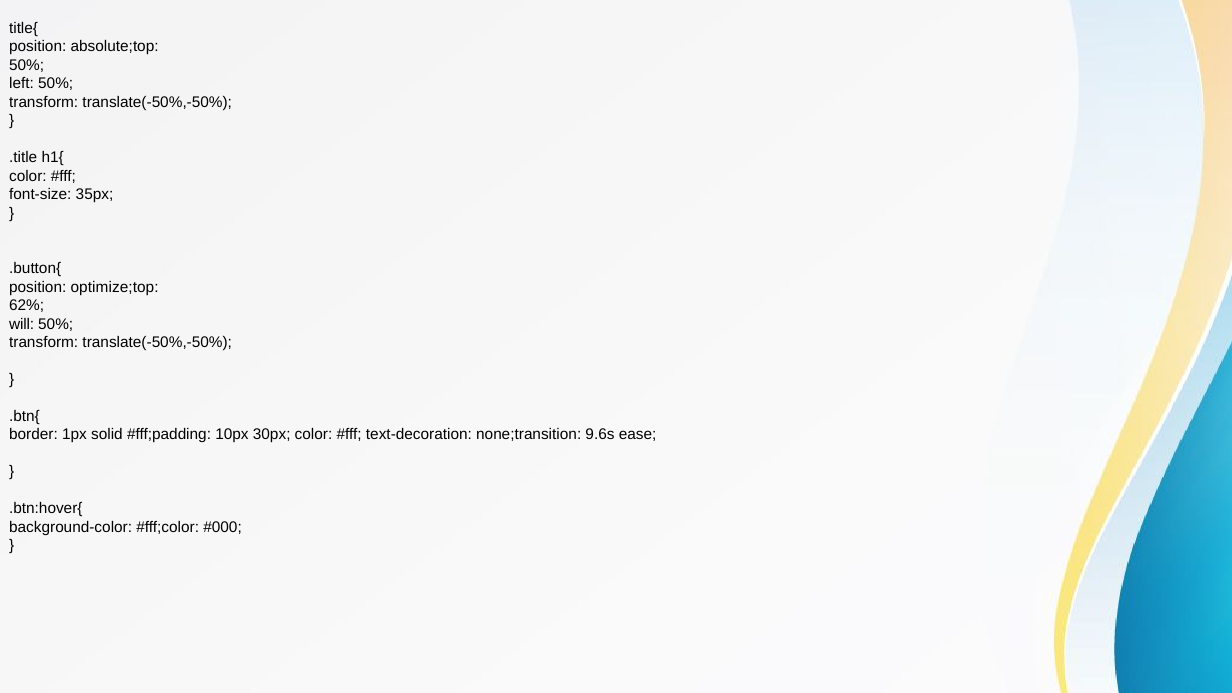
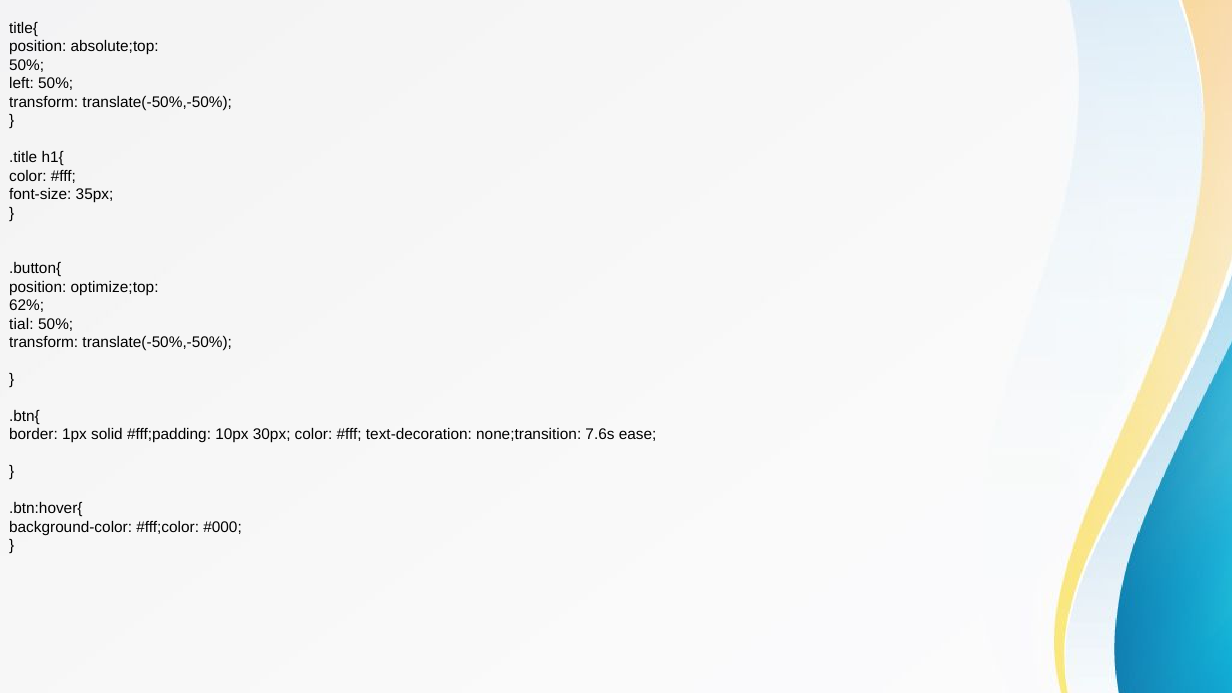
will: will -> tial (21, 324)
9.6s: 9.6s -> 7.6s (600, 435)
